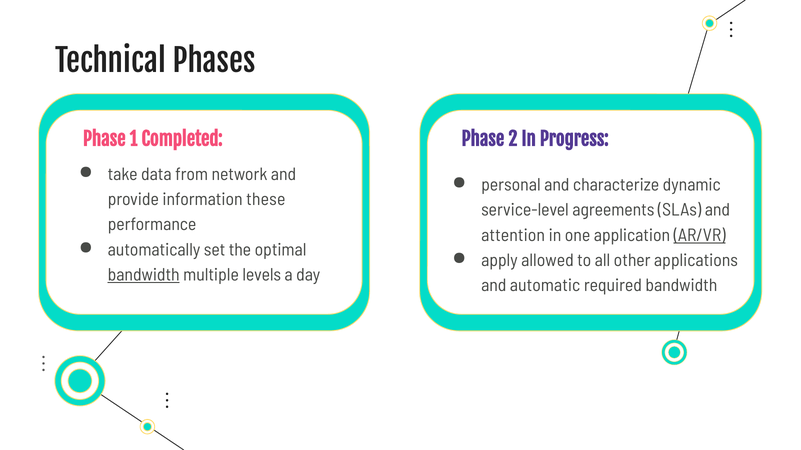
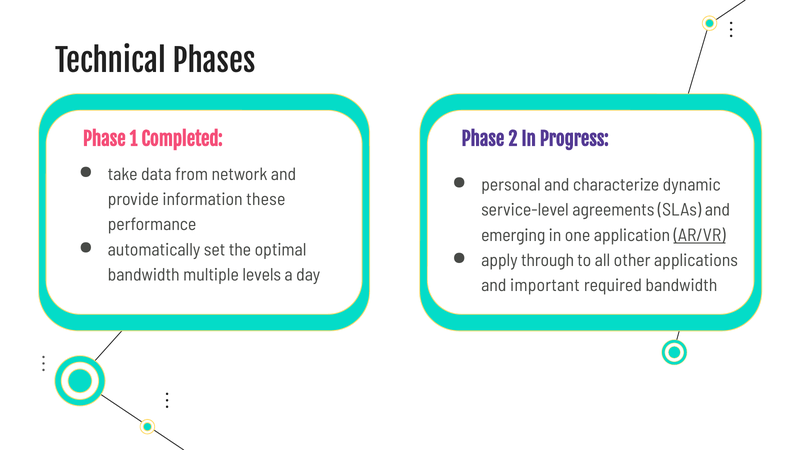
attention: attention -> emerging (513, 236)
allowed: allowed -> through (548, 261)
bandwidth underline: present -> none (144, 275)
automatic: automatic -> important (545, 286)
